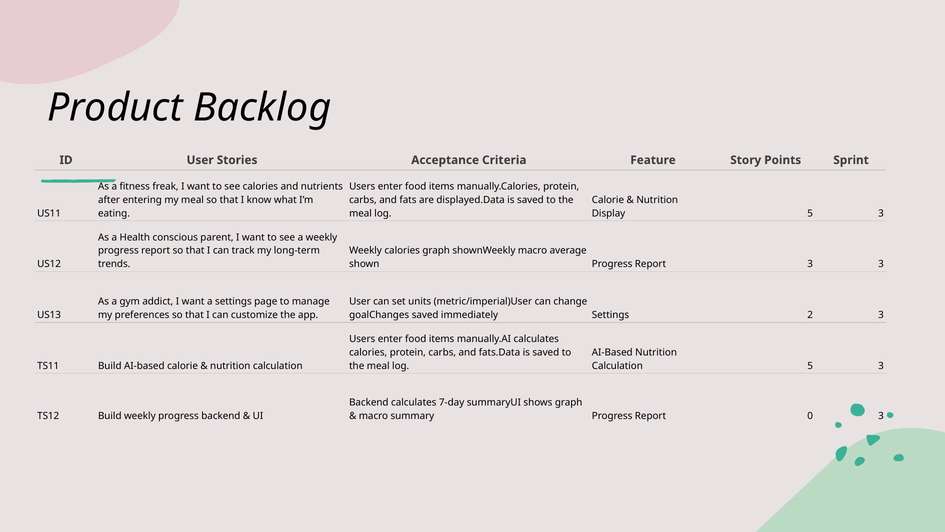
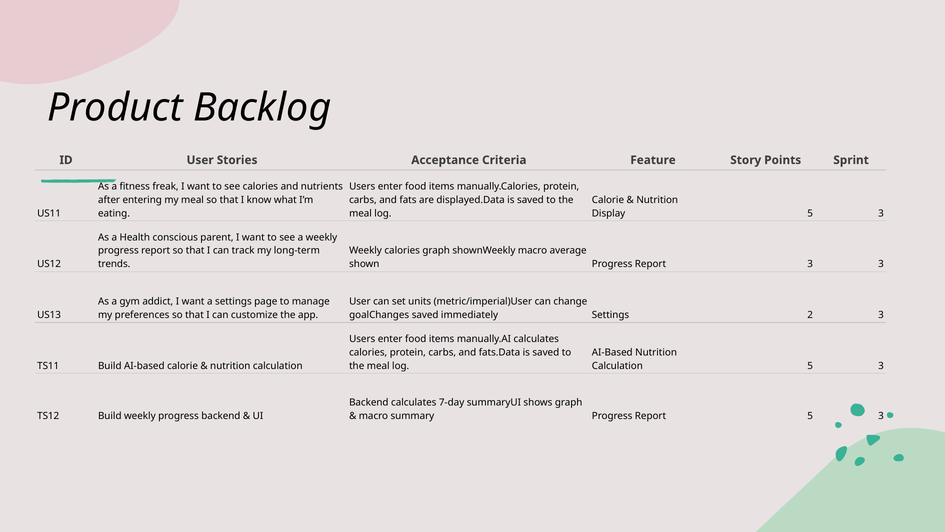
Report 0: 0 -> 5 (810, 415)
